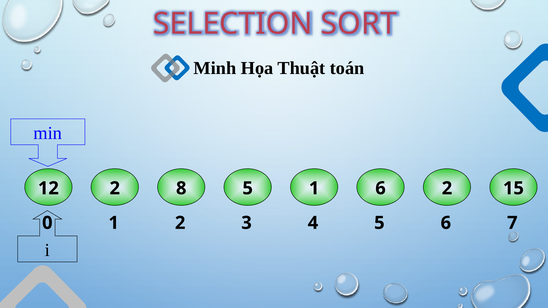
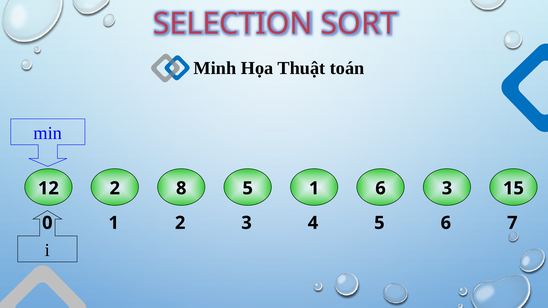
6 2: 2 -> 3 (447, 188)
